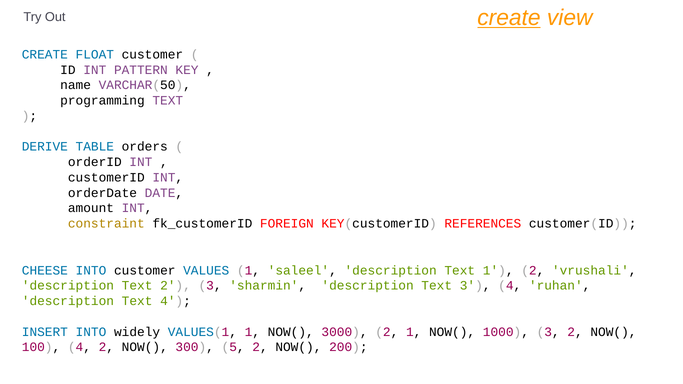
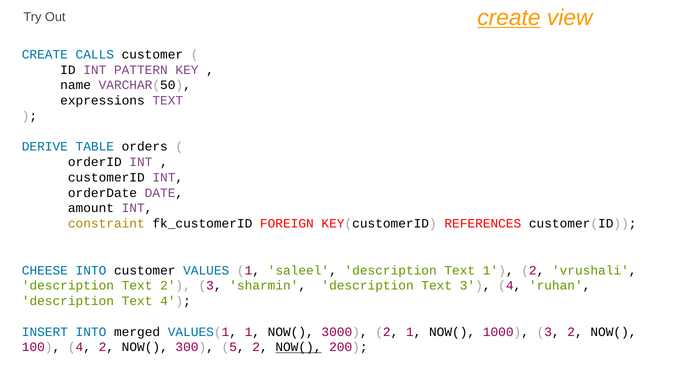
FLOAT: FLOAT -> CALLS (95, 55)
programming: programming -> expressions (102, 101)
widely: widely -> merged (137, 332)
NOW( underline: none -> present (298, 347)
